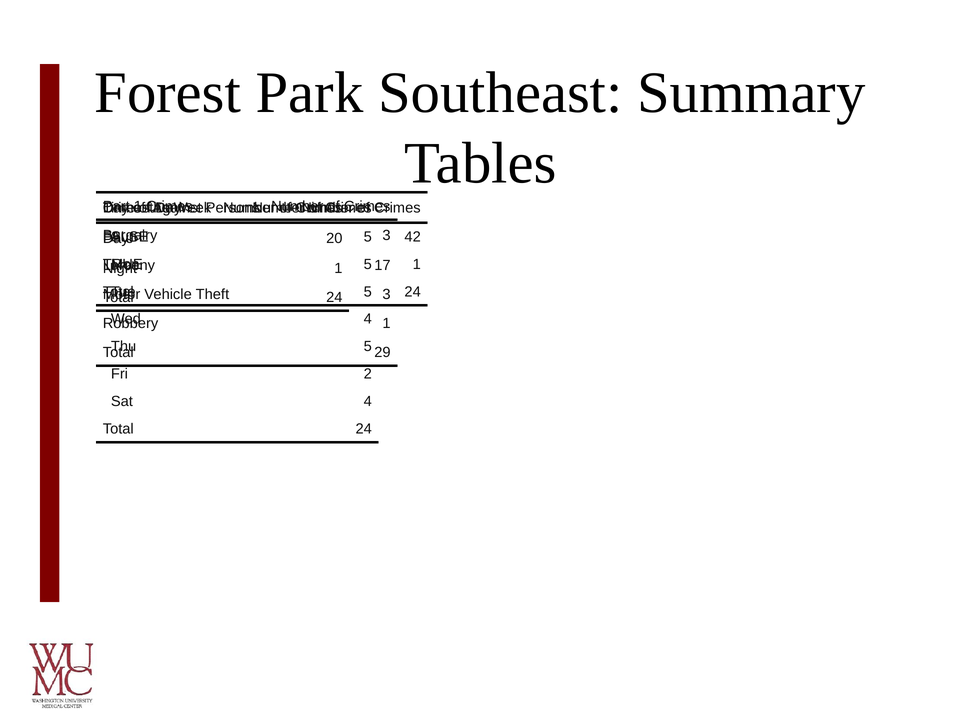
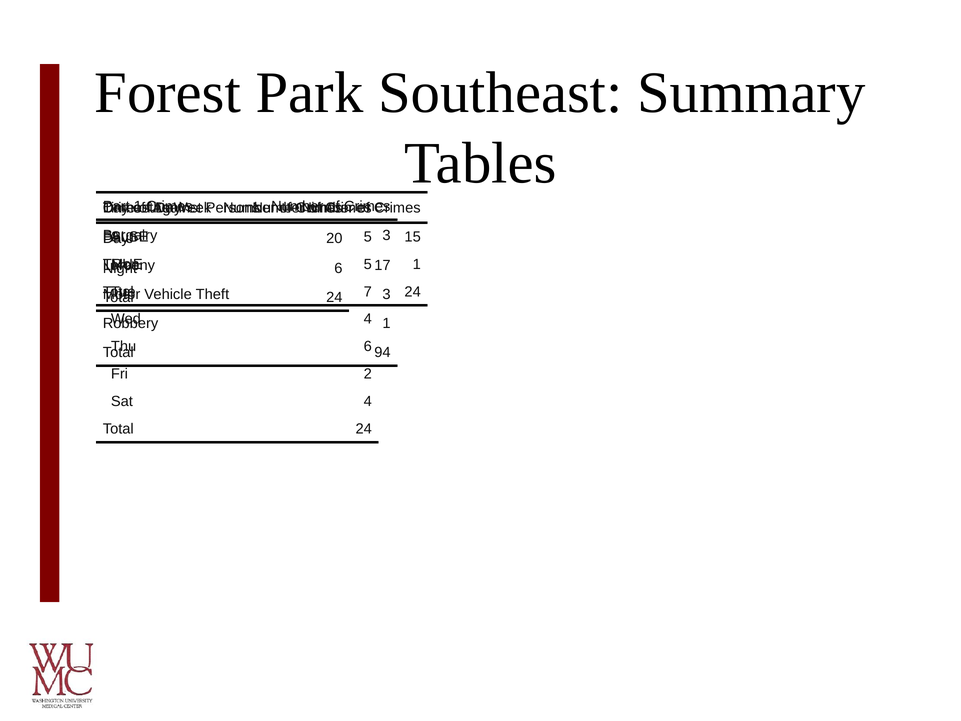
42: 42 -> 15 (413, 237)
1: 1 -> 6 (338, 268)
5: 5 -> 7 (368, 292)
5: 5 -> 6 (368, 346)
29: 29 -> 94 (382, 352)
